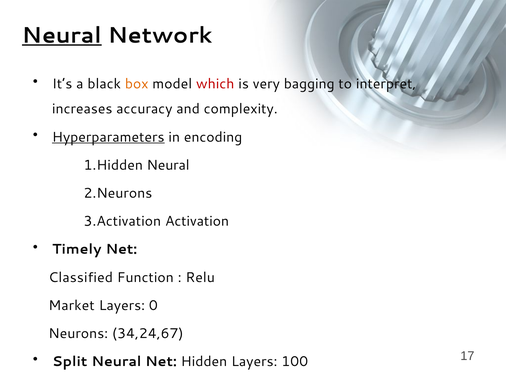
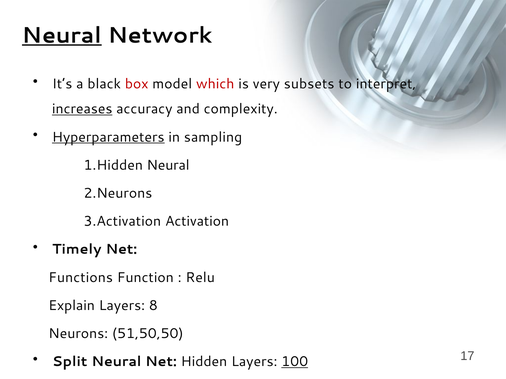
box colour: orange -> red (137, 84)
bagging: bagging -> subsets (309, 84)
increases underline: none -> present (82, 109)
encoding: encoding -> sampling (213, 137)
Classified: Classified -> Functions (81, 278)
Market: Market -> Explain (72, 306)
0: 0 -> 8 (153, 306)
34,24,67: 34,24,67 -> 51,50,50 (148, 334)
100 underline: none -> present (295, 362)
